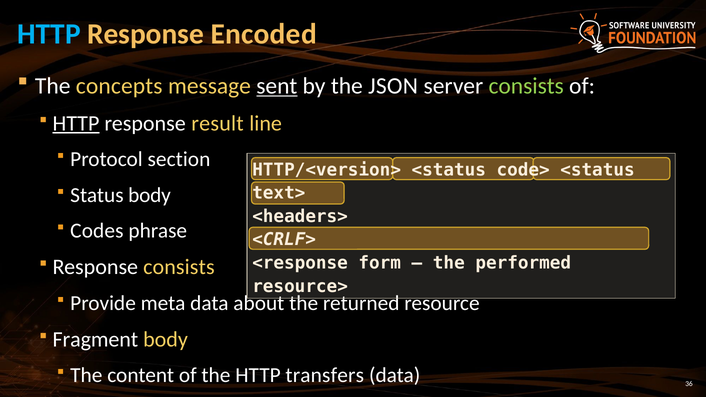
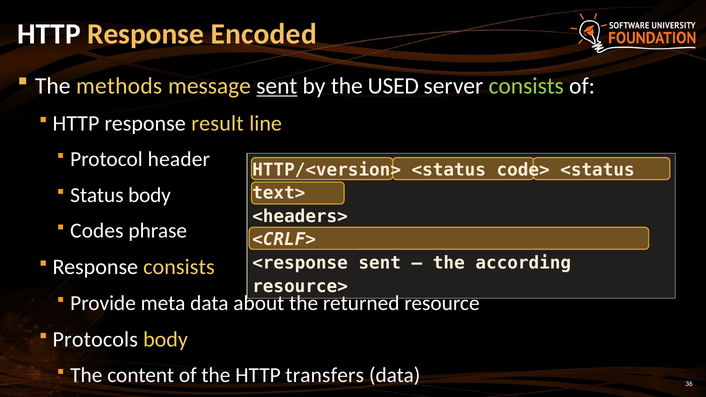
HTTP colour: light blue -> white (49, 34)
concepts: concepts -> methods (119, 86)
JSON: JSON -> USED (393, 86)
HTTP underline: present -> none (76, 123)
section: section -> header (179, 159)
<response form: form -> sent (380, 263)
performed: performed -> according (523, 263)
Fragment: Fragment -> Protocols (95, 340)
